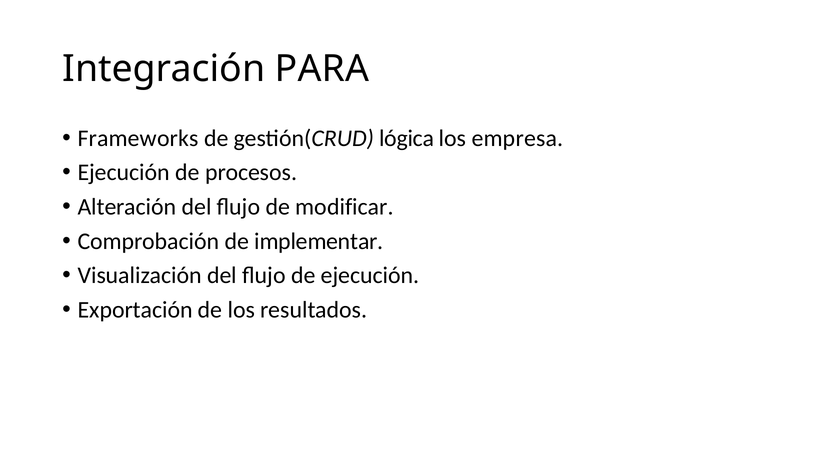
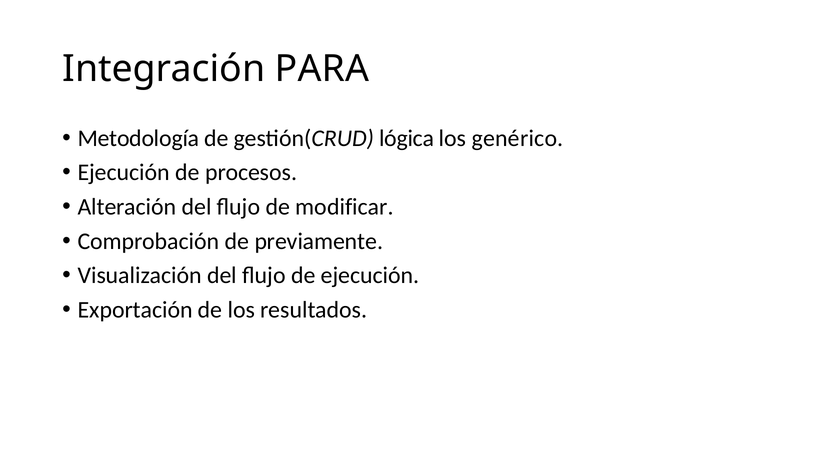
Frameworks: Frameworks -> Metodología (138, 138)
empresa: empresa -> genérico (518, 138)
implementar: implementar -> previamente (319, 241)
